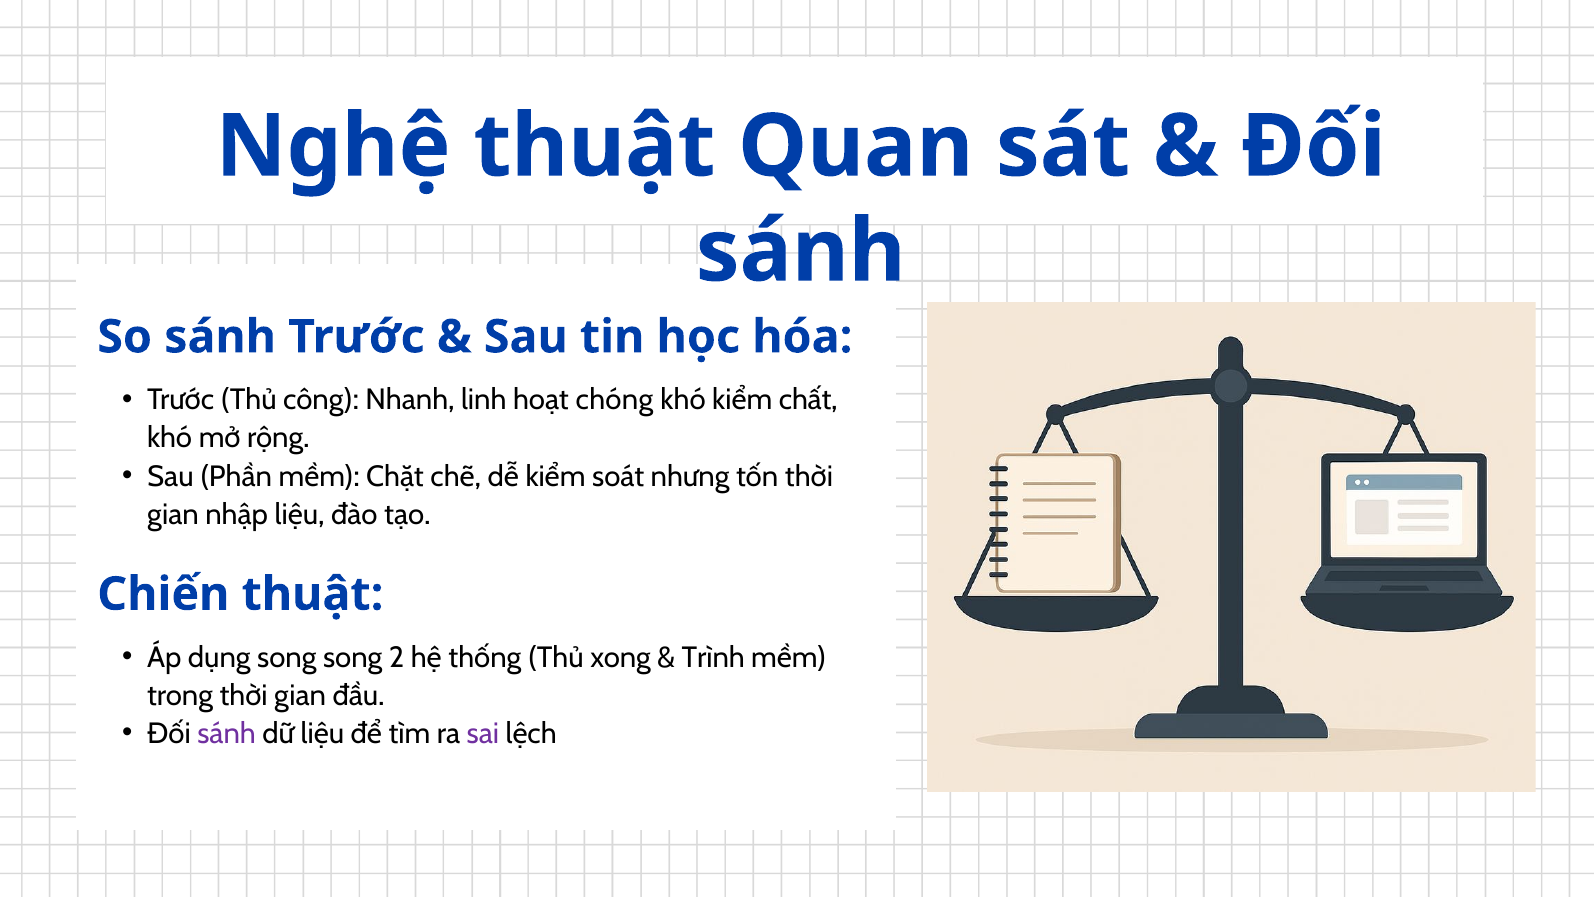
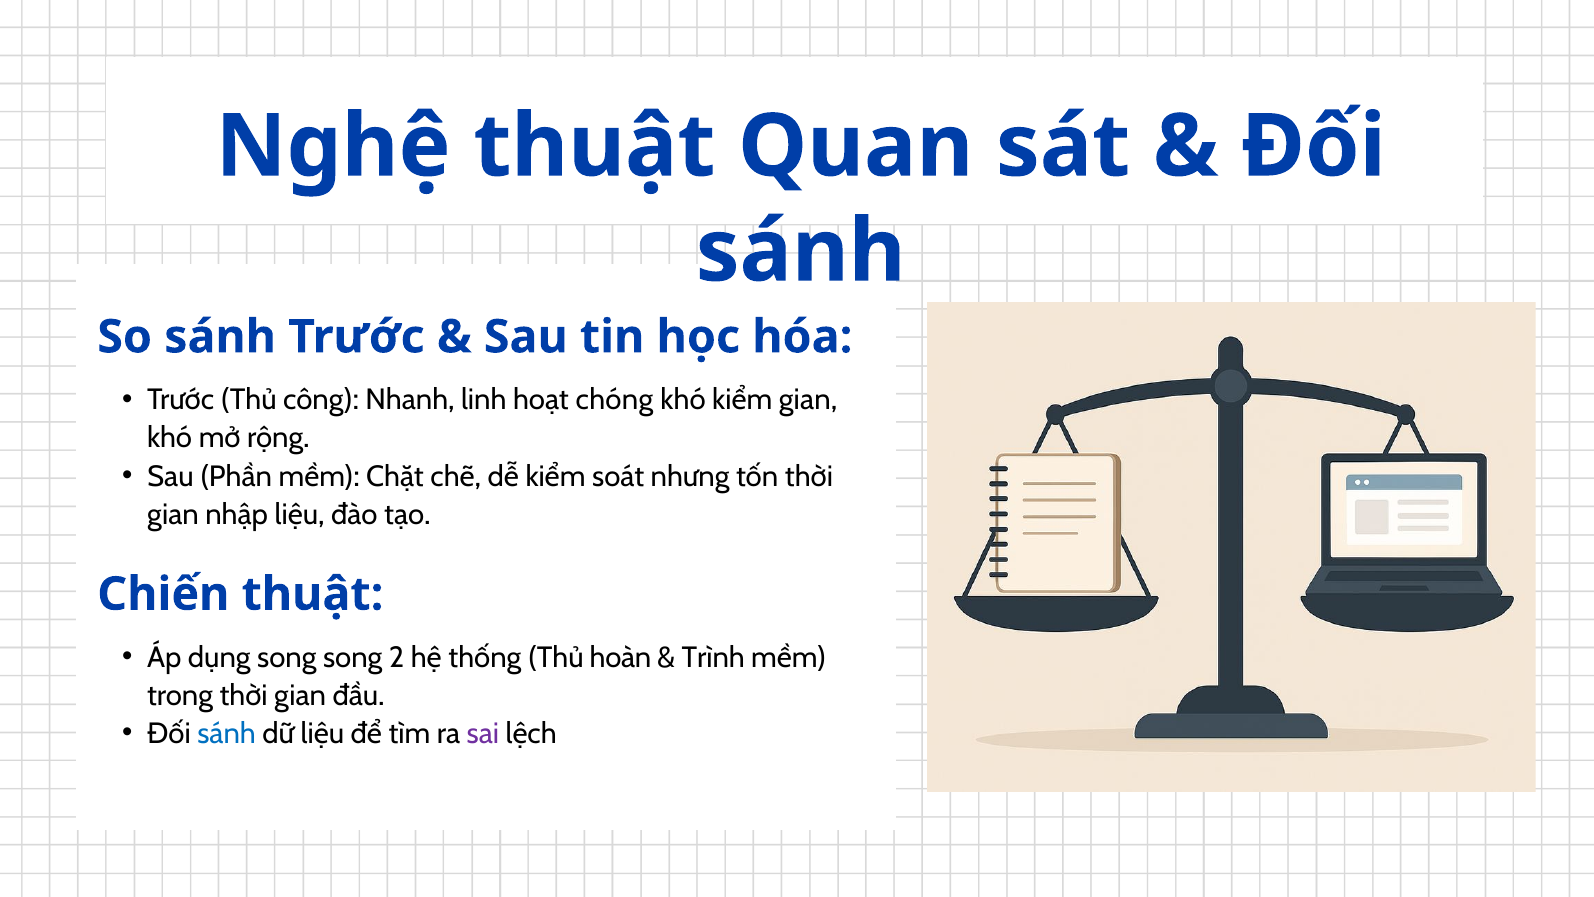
kiểm chất: chất -> gian (808, 400)
xong: xong -> hoàn (621, 657)
sánh colour: purple -> blue (227, 734)
